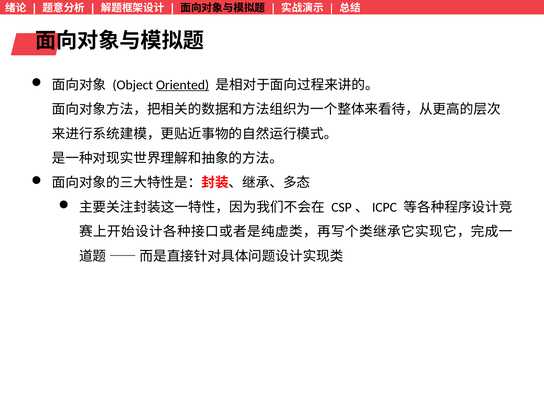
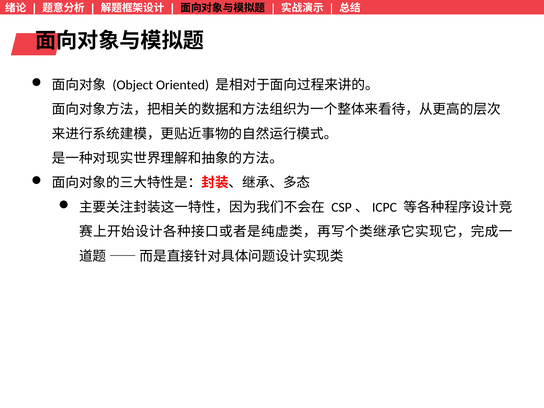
Oriented underline: present -> none (183, 85)
